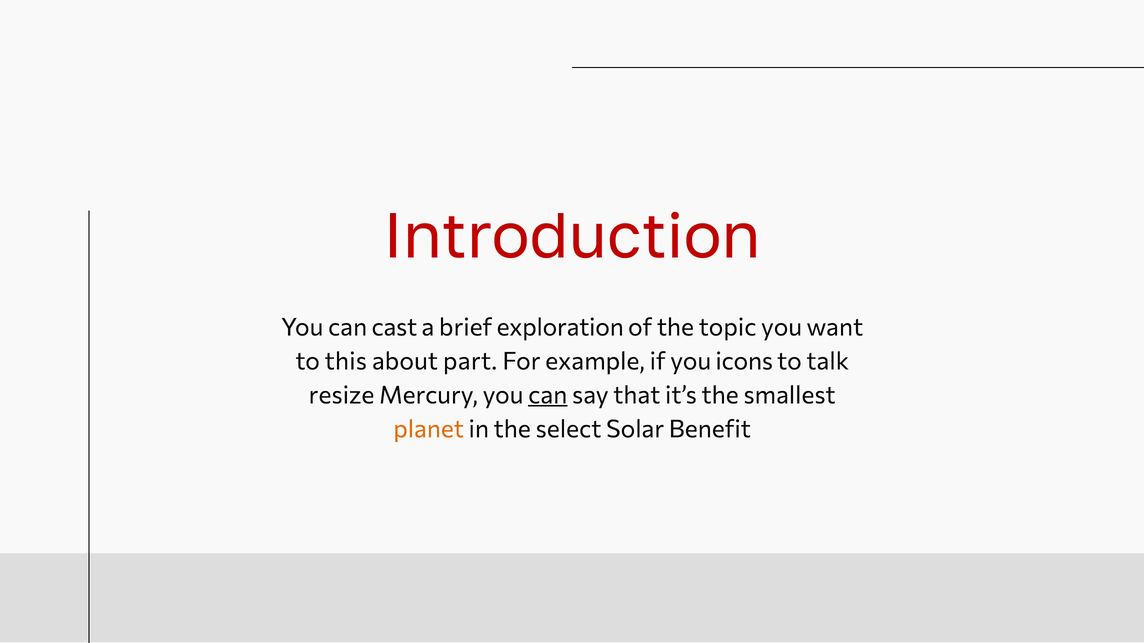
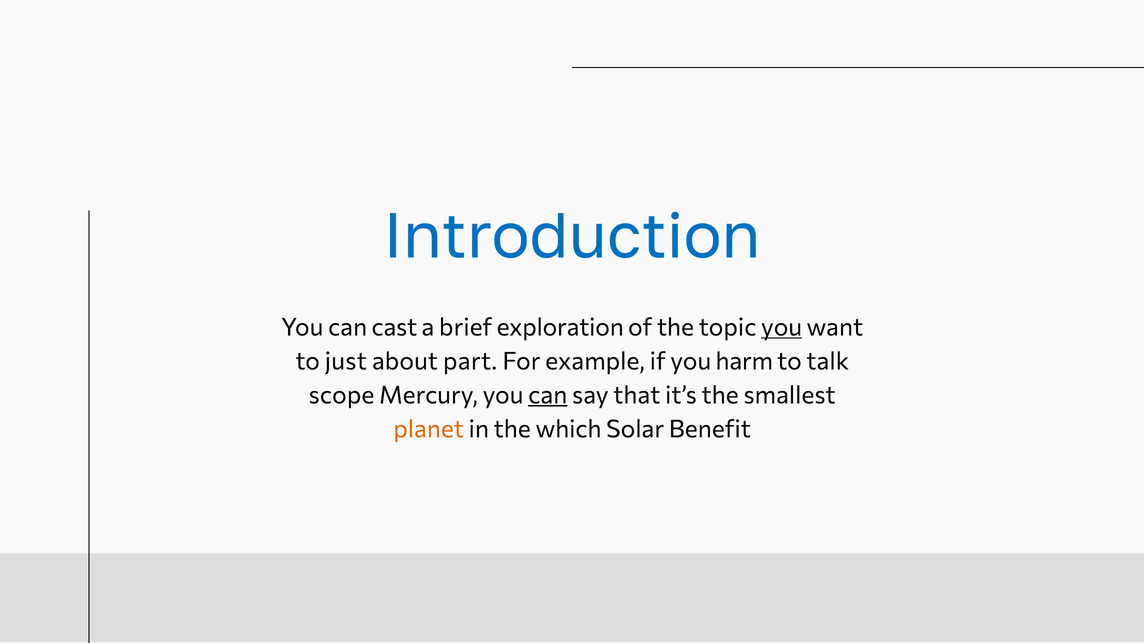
Introduction colour: red -> blue (572, 237)
you underline: none -> present (782, 328)
this: this -> just (346, 362)
icons: icons -> harm (744, 362)
resize: resize -> scope (341, 396)
select: select -> which (569, 430)
